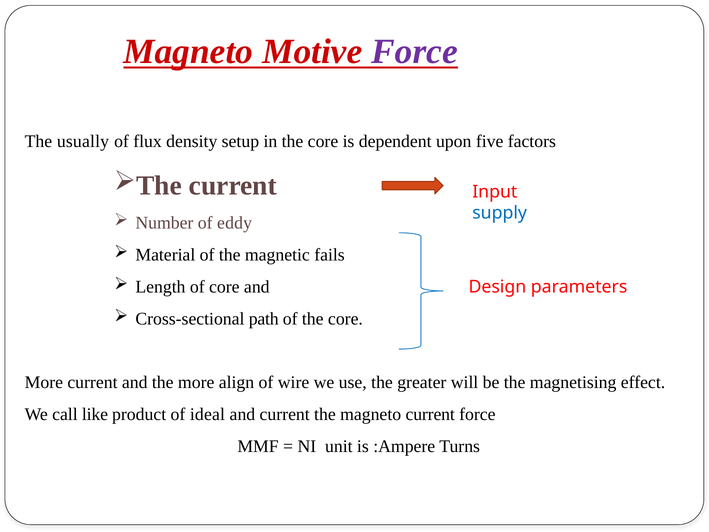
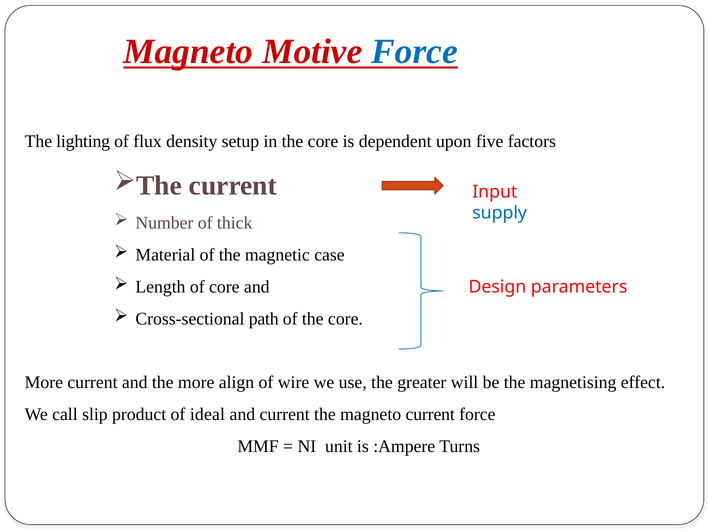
Force colour: purple -> blue (414, 52)
usually: usually -> lighting (83, 141)
eddy: eddy -> thick (235, 223)
fails: fails -> case (329, 255)
like: like -> slip (95, 414)
